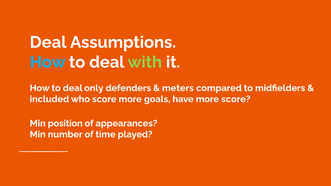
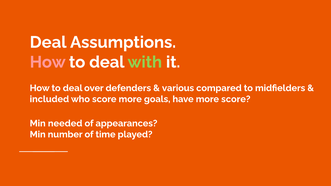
How colour: light blue -> pink (48, 62)
only: only -> over (94, 88)
meters: meters -> various (178, 88)
position: position -> needed (65, 123)
